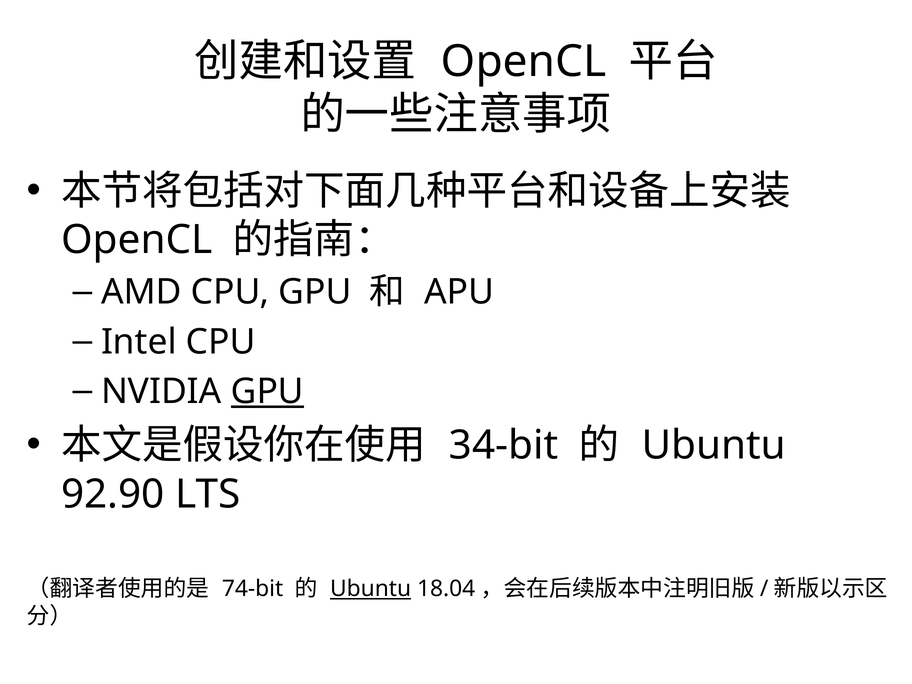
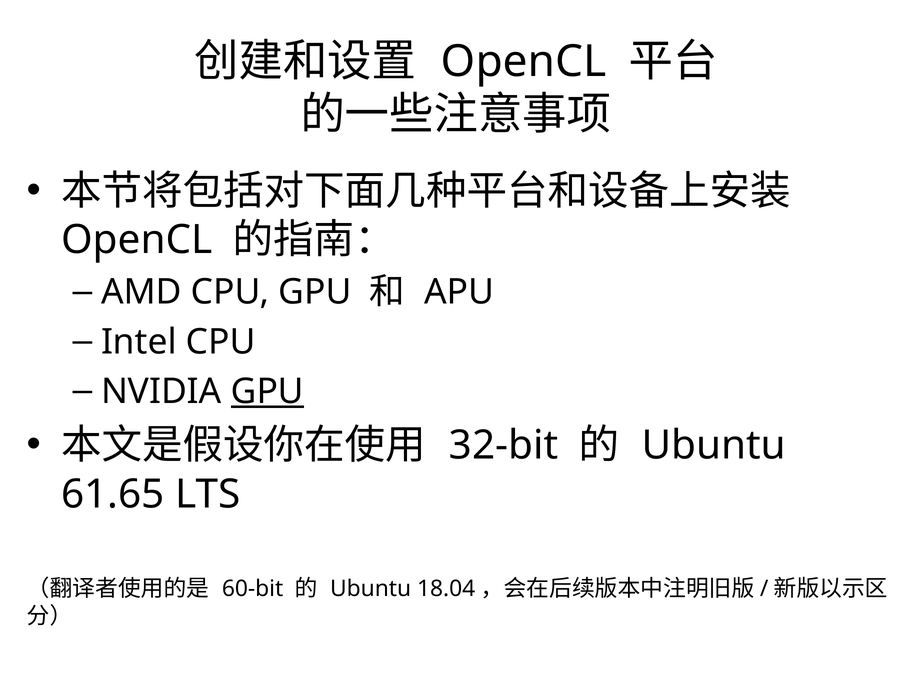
34-bit: 34-bit -> 32-bit (504, 446)
92.90: 92.90 -> 61.65 (113, 494)
74-bit: 74-bit -> 60-bit (253, 589)
Ubuntu underline: present -> none (371, 589)
